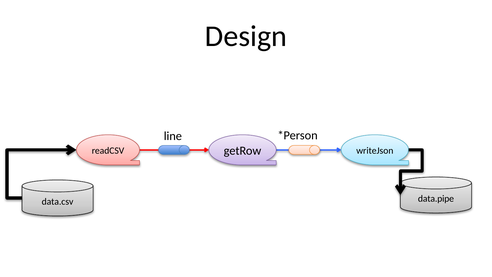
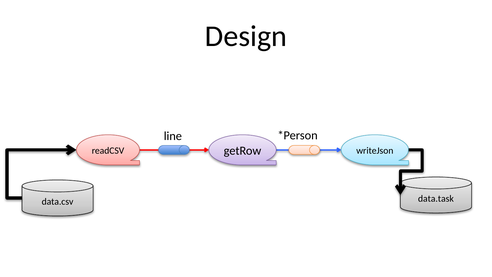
data.pipe: data.pipe -> data.task (436, 198)
